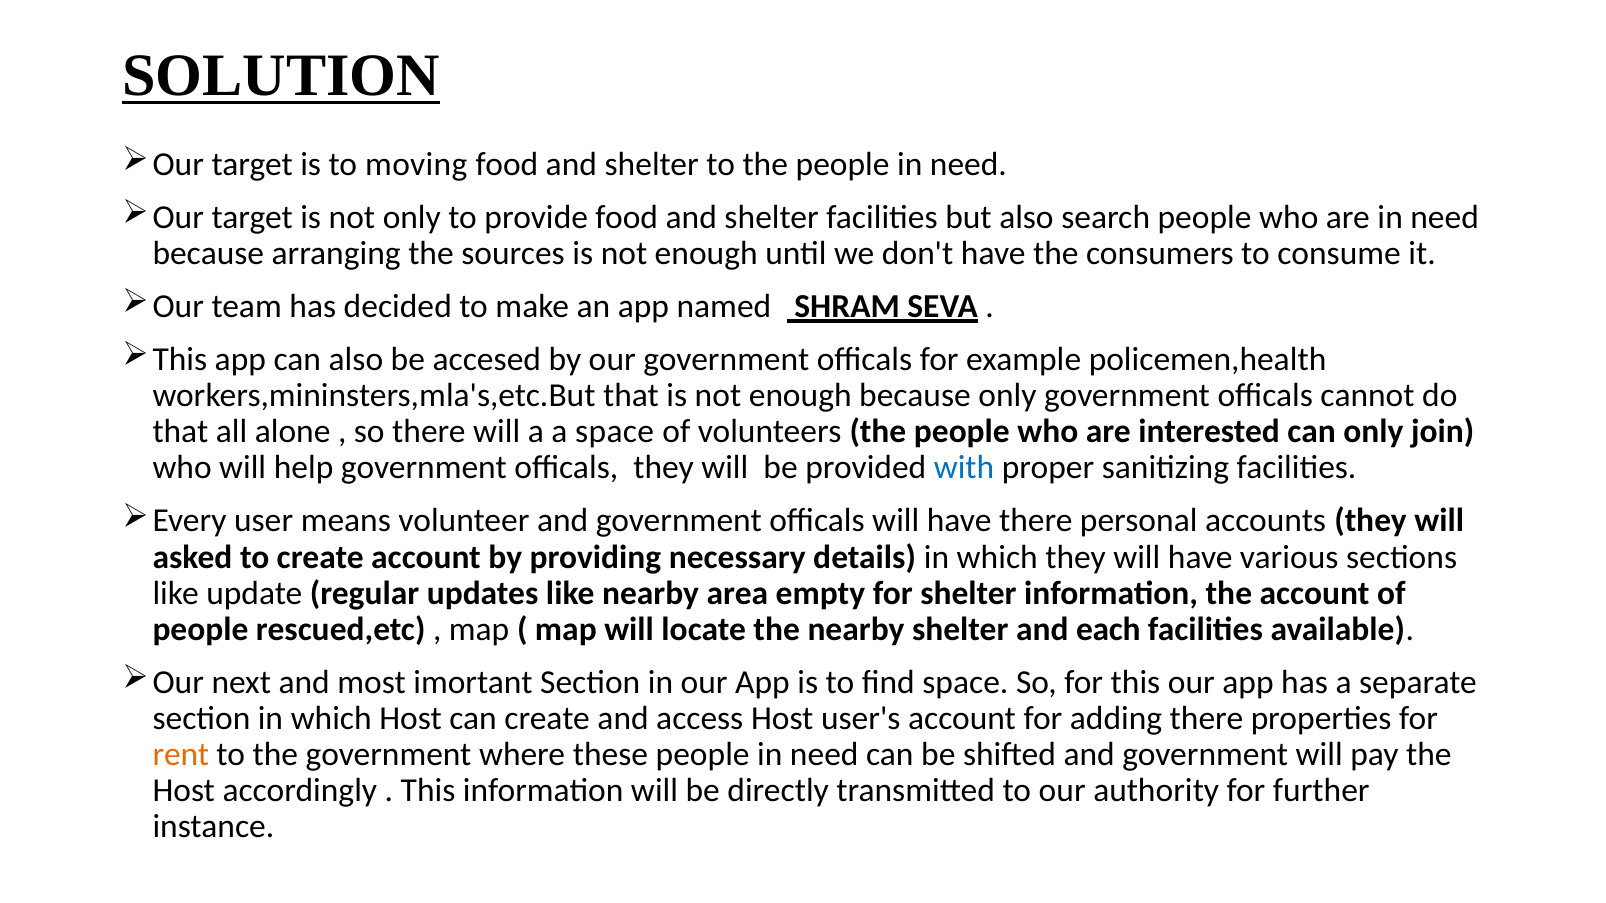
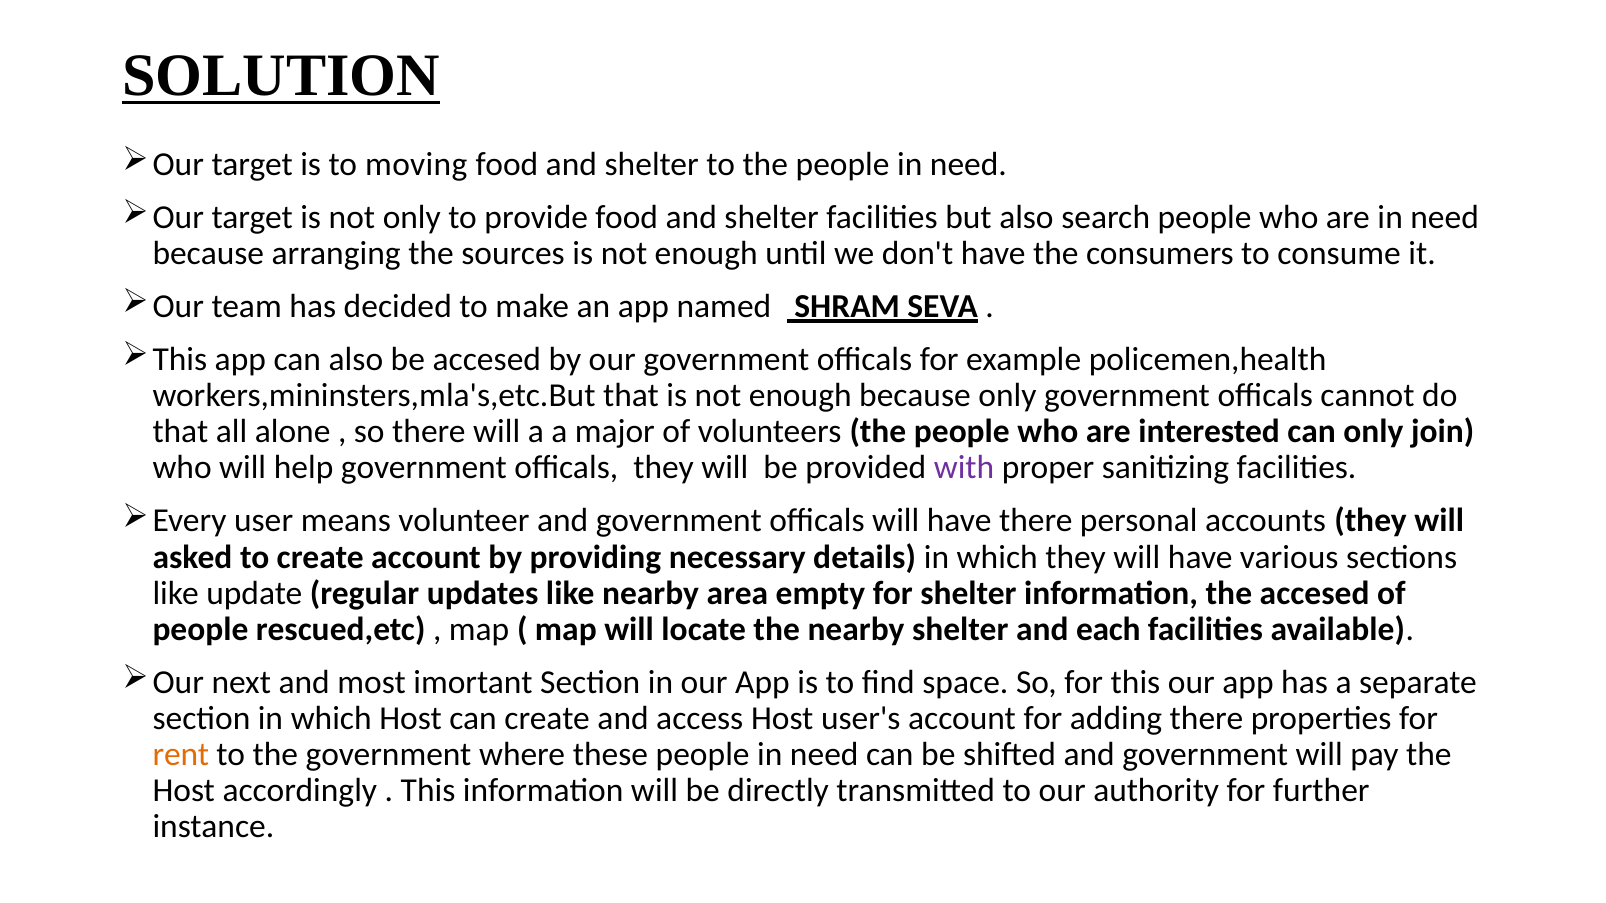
a space: space -> major (615, 432)
with colour: blue -> purple (964, 468)
the account: account -> accesed (1315, 593)
